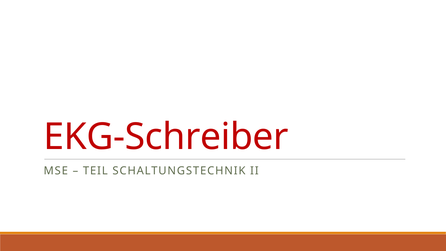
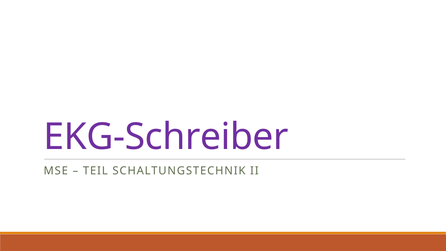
EKG-Schreiber colour: red -> purple (166, 137)
